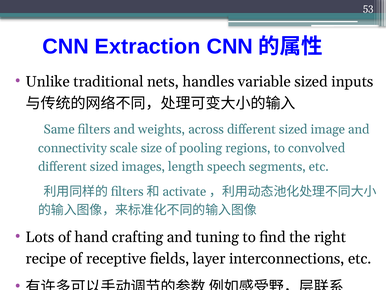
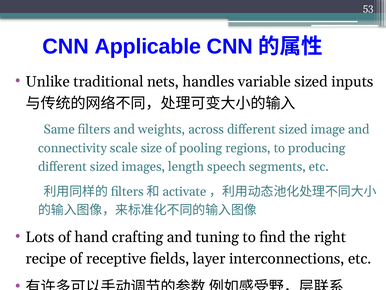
Extraction: Extraction -> Applicable (148, 47)
convolved: convolved -> producing (317, 148)
